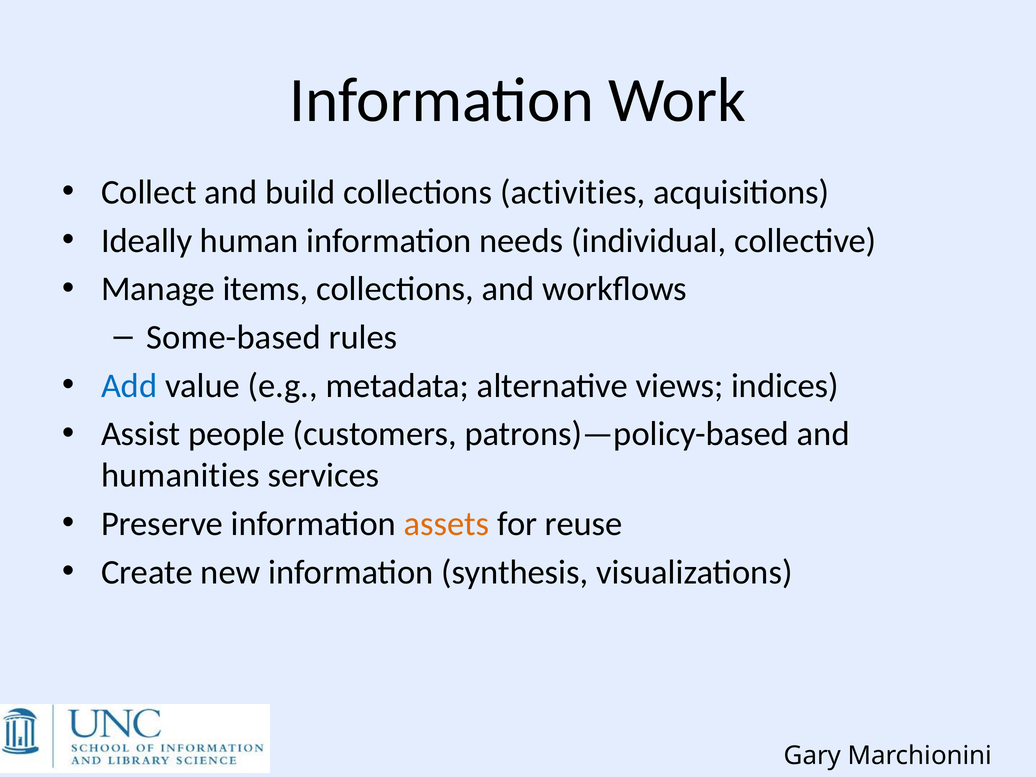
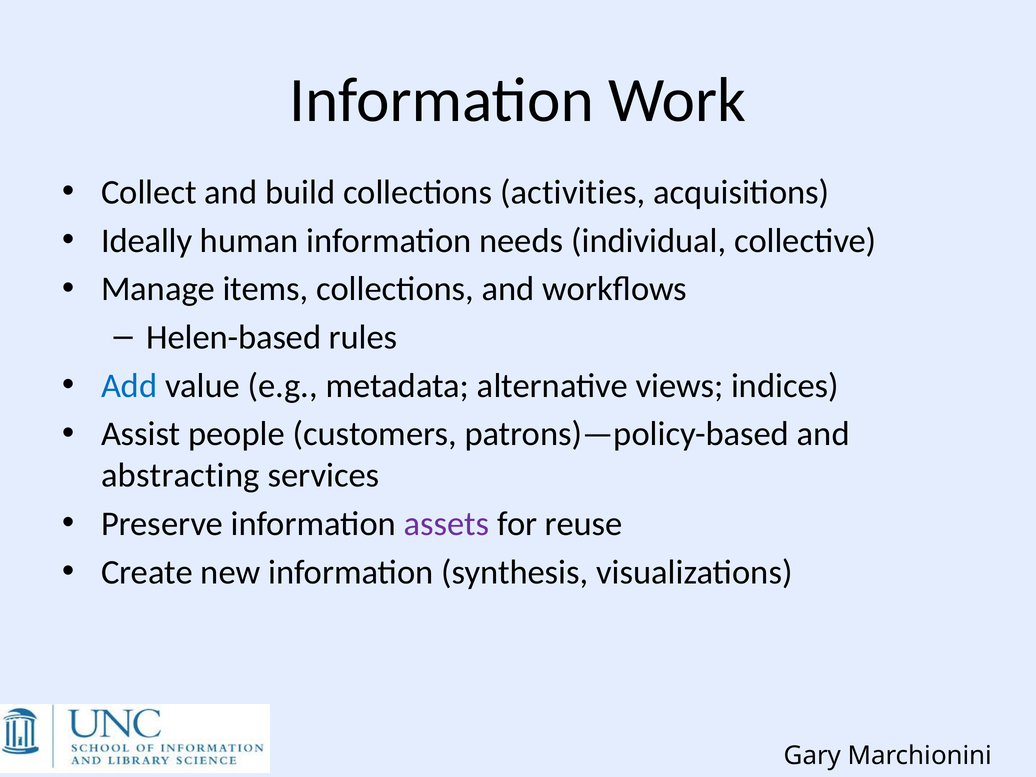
Some-based: Some-based -> Helen-based (234, 337)
humanities: humanities -> abstracting (180, 475)
assets colour: orange -> purple (447, 524)
